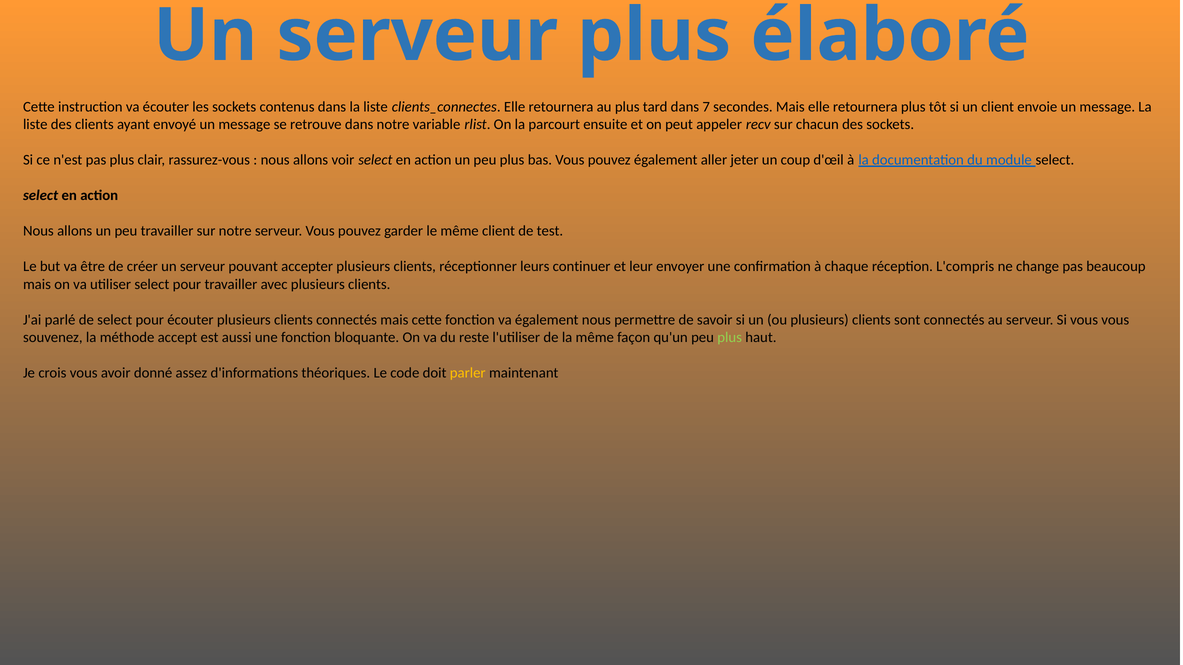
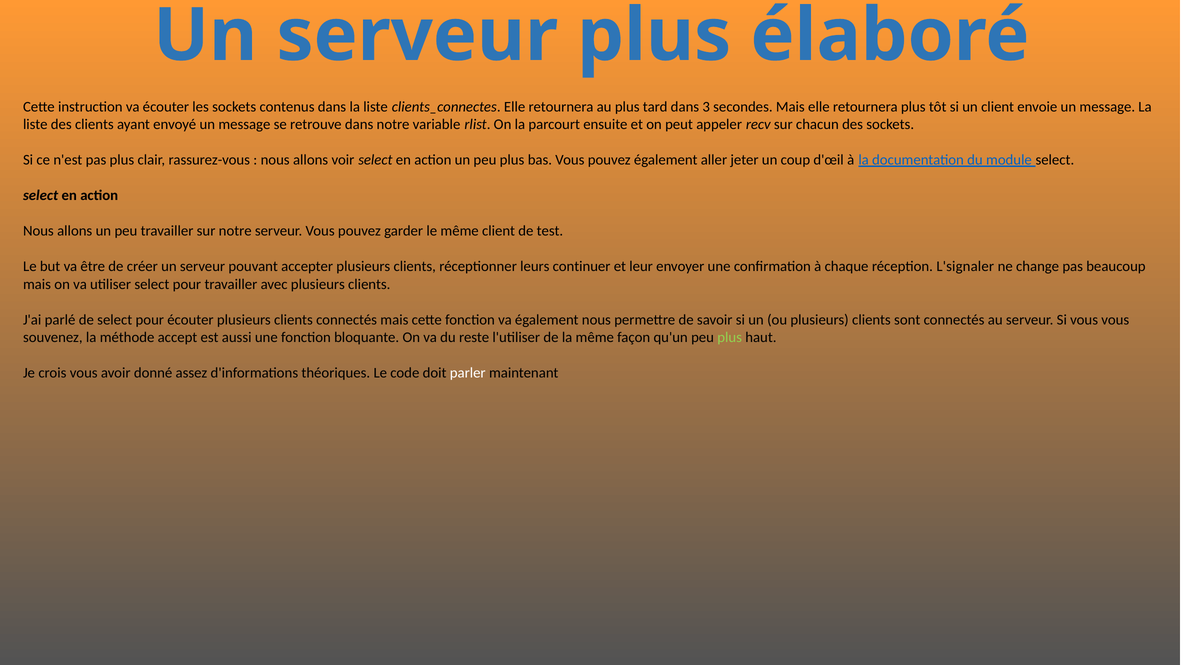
7: 7 -> 3 (706, 107)
L'compris: L'compris -> L'signaler (965, 267)
parler colour: yellow -> white (468, 373)
